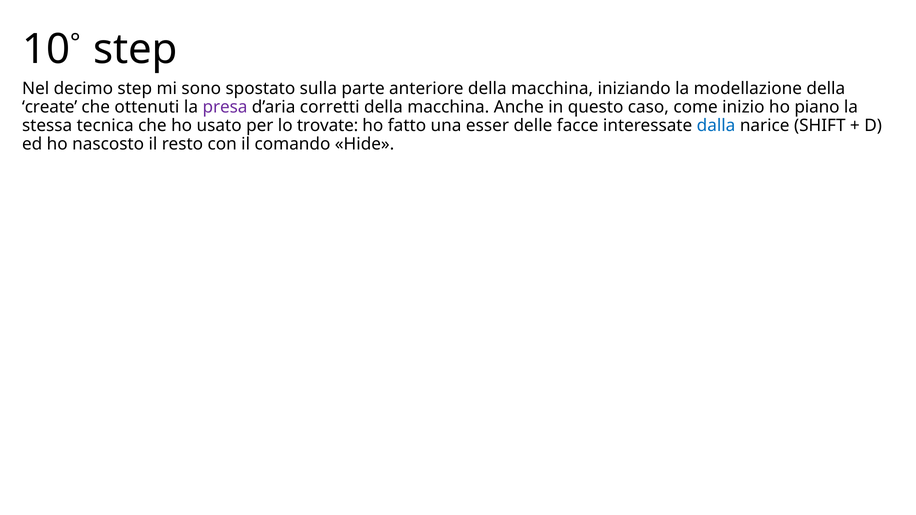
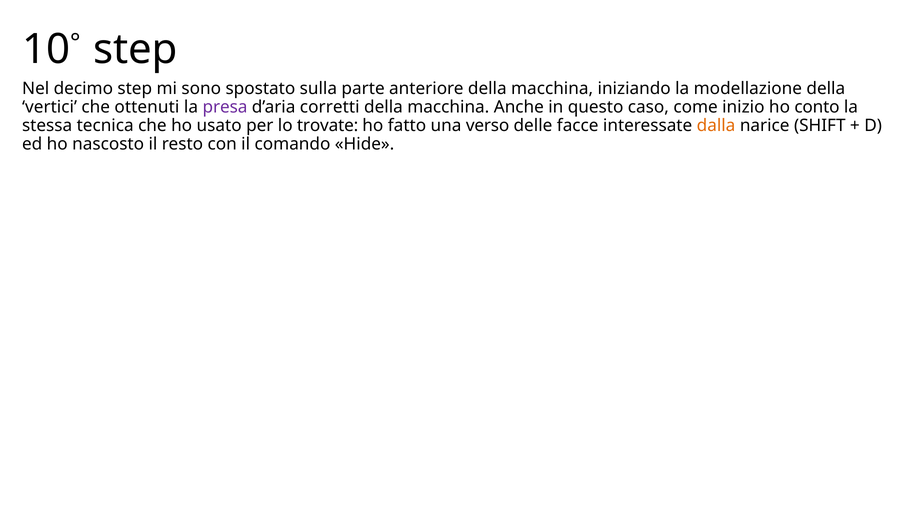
create: create -> vertici (50, 107)
piano: piano -> conto (817, 107)
esser: esser -> verso (488, 126)
dalla colour: blue -> orange (716, 126)
